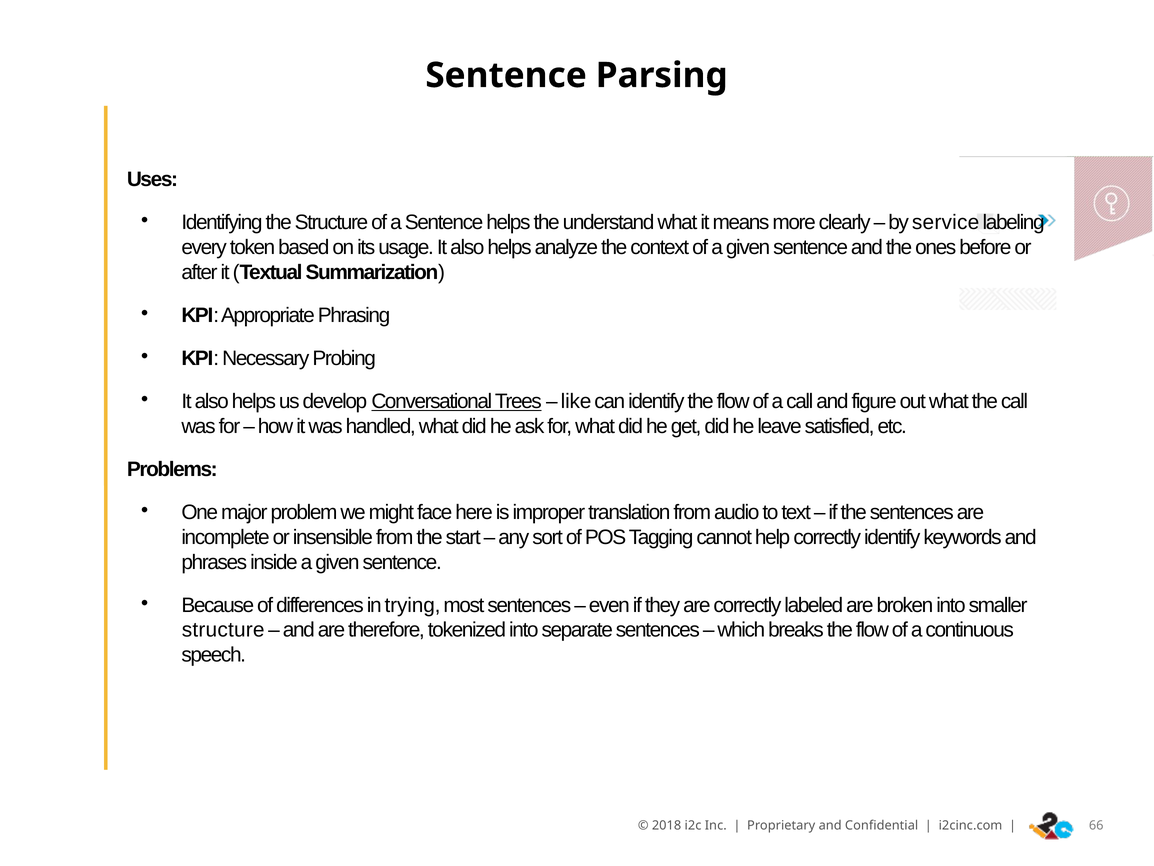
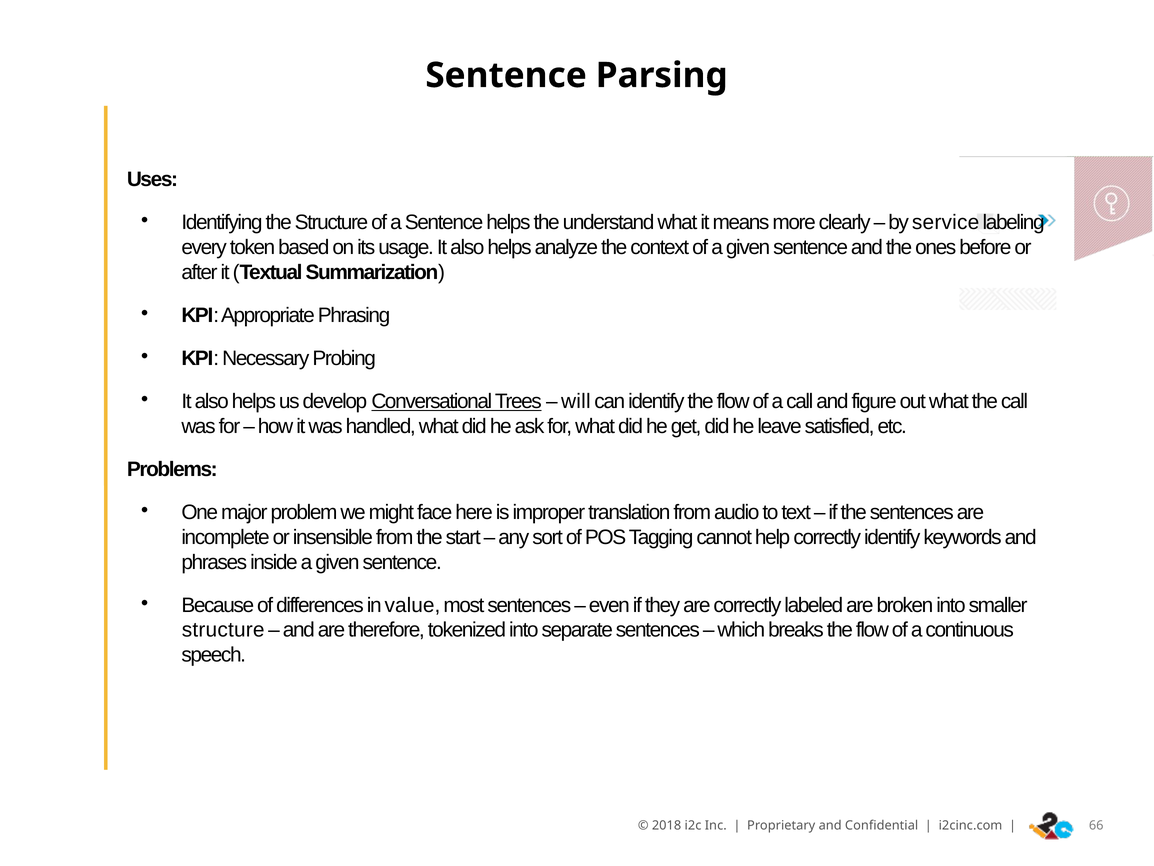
like: like -> will (576, 401)
trying: trying -> value (412, 605)
